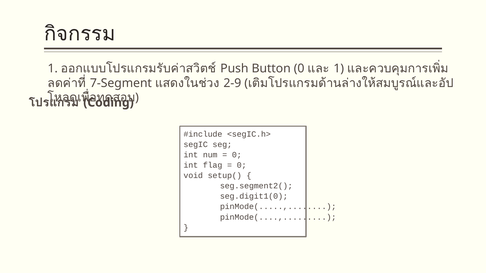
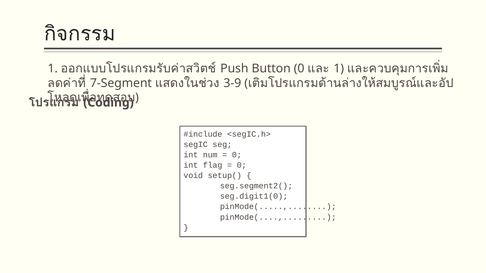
2-9: 2-9 -> 3-9 (232, 83)
